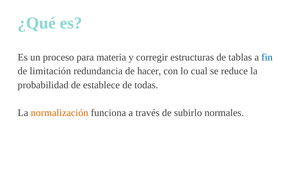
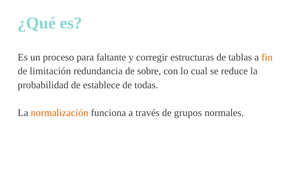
materia: materia -> faltante (111, 57)
fin colour: blue -> orange (267, 57)
hacer: hacer -> sobre (149, 71)
subirlo: subirlo -> grupos (188, 113)
